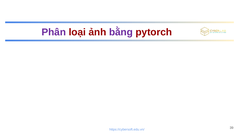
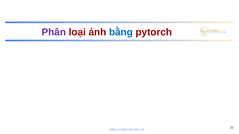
bằng colour: purple -> blue (121, 32)
